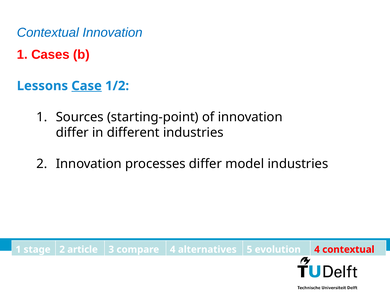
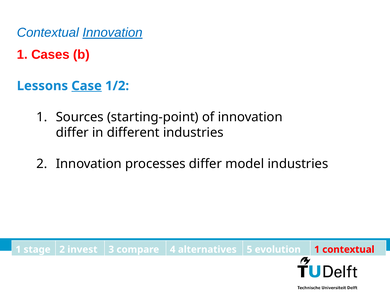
Innovation underline: none -> present (112, 33)
article: article -> invest (82, 250)
evolution 4: 4 -> 1 (317, 250)
